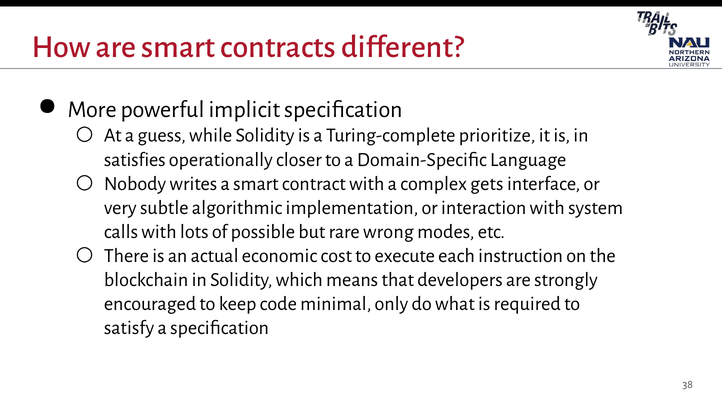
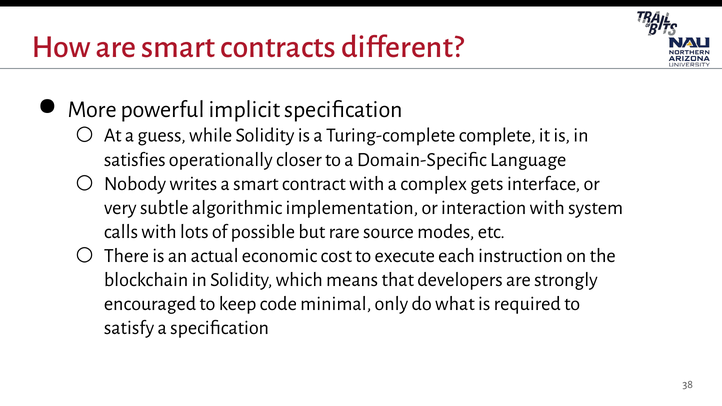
prioritize: prioritize -> complete (497, 135)
wrong: wrong -> source (388, 232)
